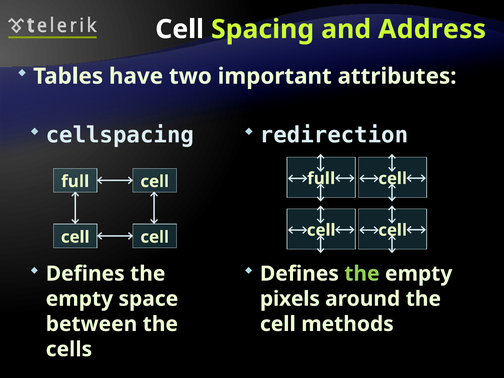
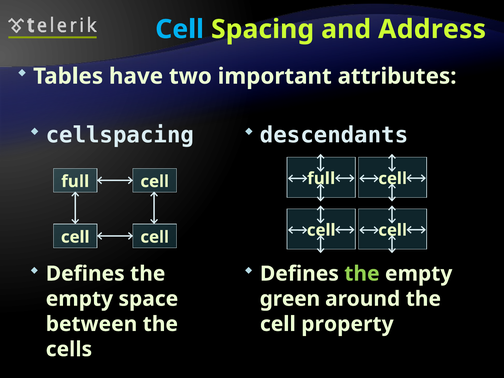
Cell colour: white -> light blue (180, 29)
redirection: redirection -> descendants (334, 135)
pixels: pixels -> green (290, 299)
methods: methods -> property (347, 324)
